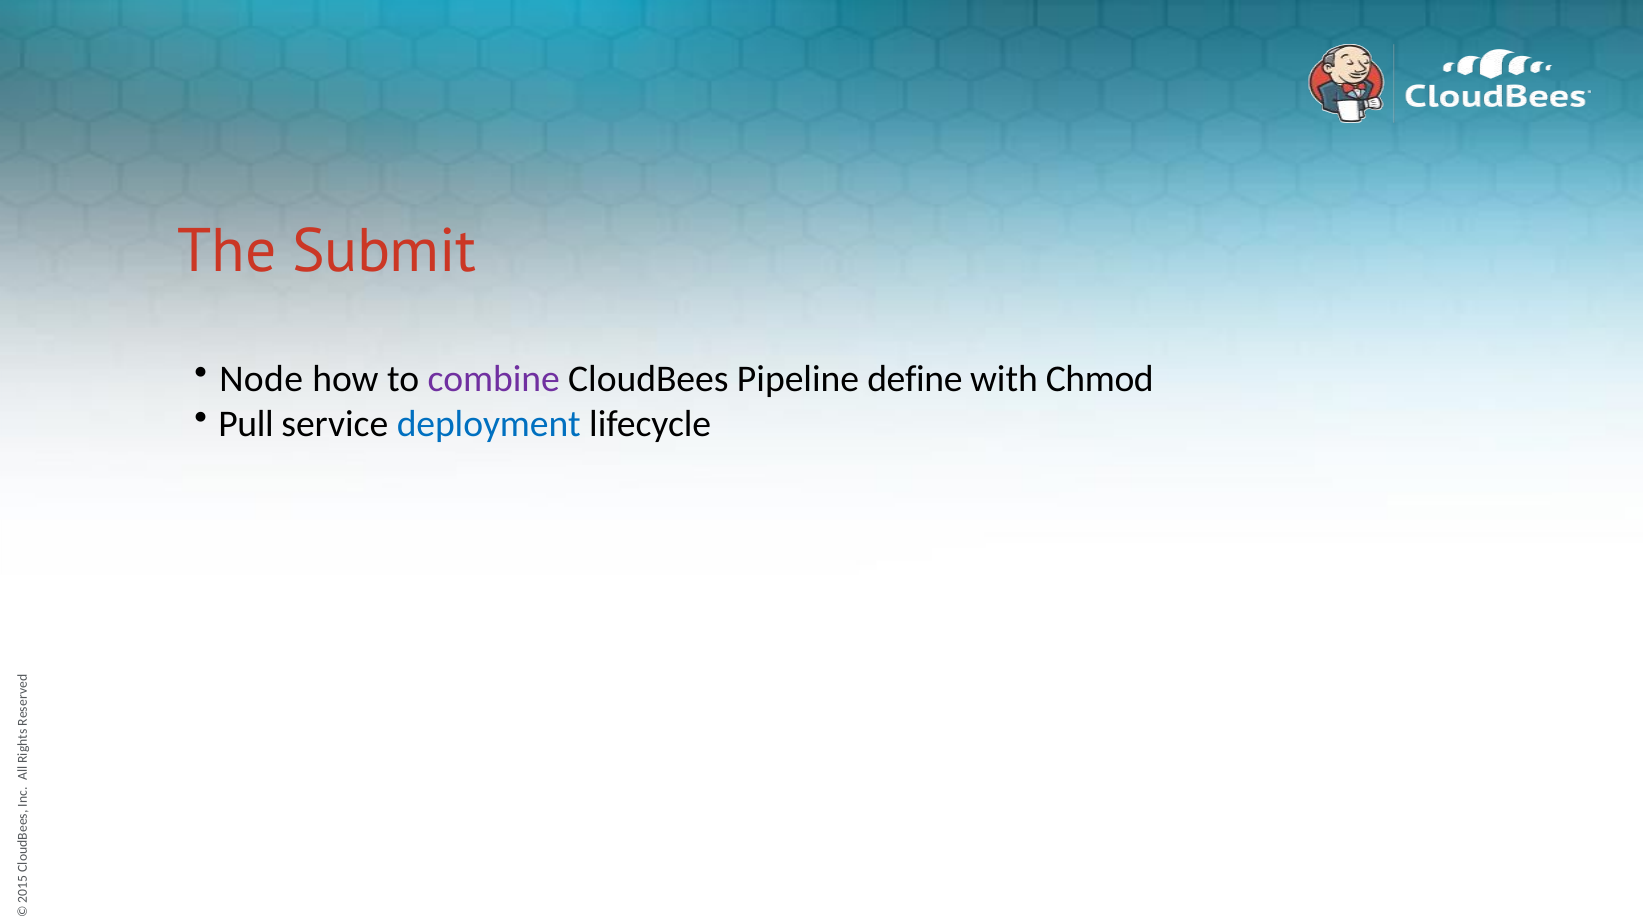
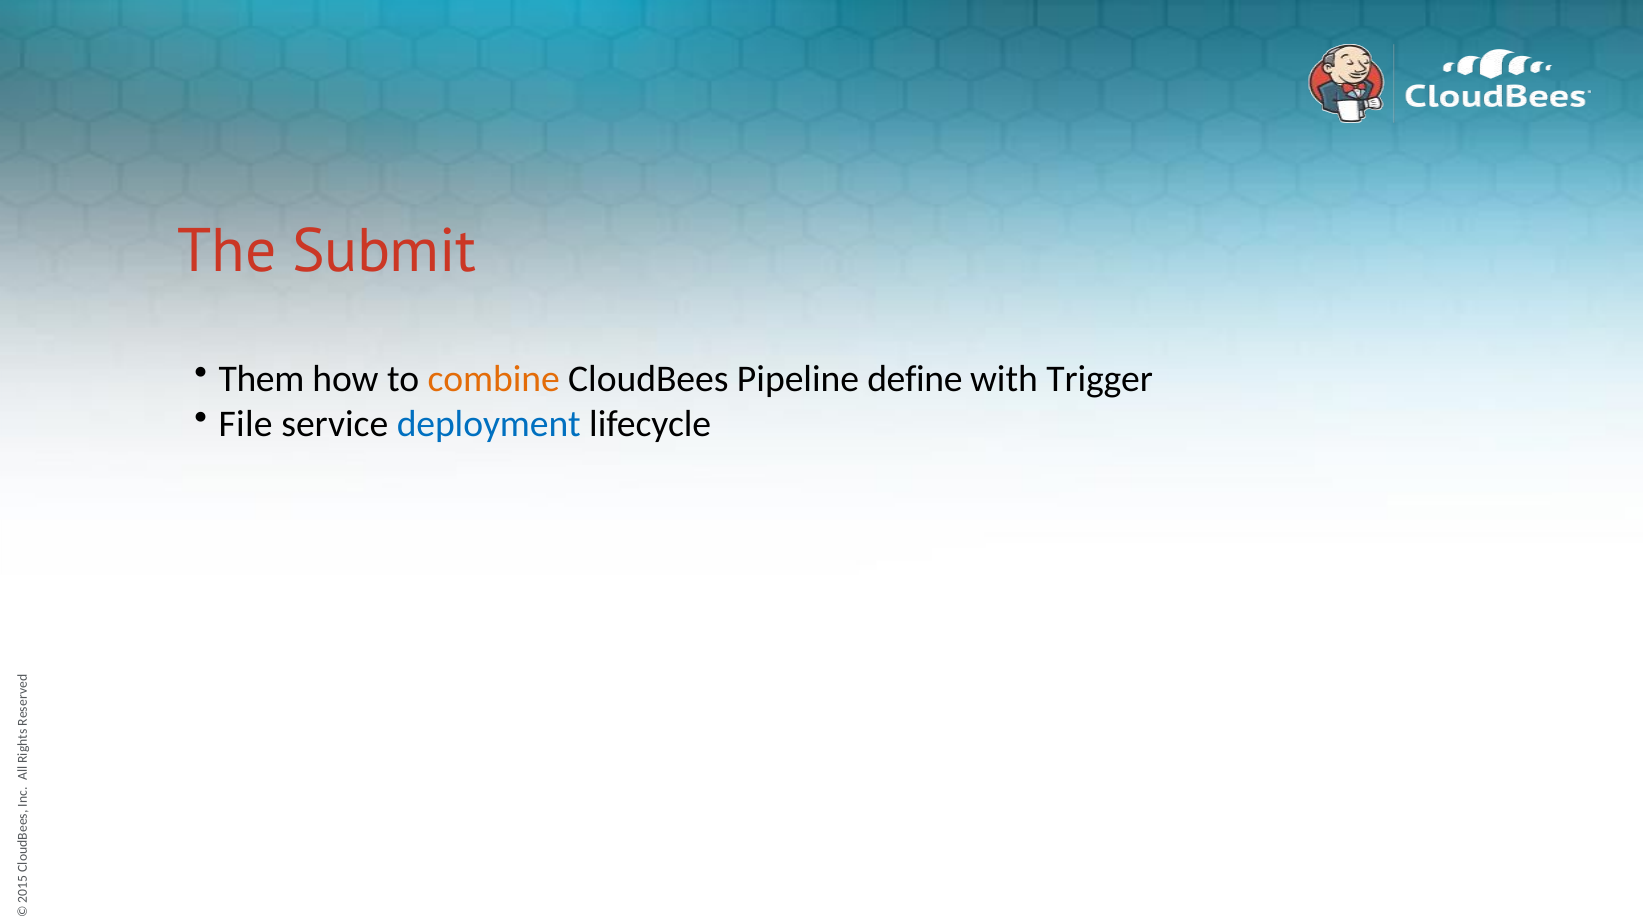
Node: Node -> Them (262, 379)
combine colour: purple -> orange (494, 379)
Chmod: Chmod -> Trigger (1100, 379)
Pull: Pull -> File (246, 425)
